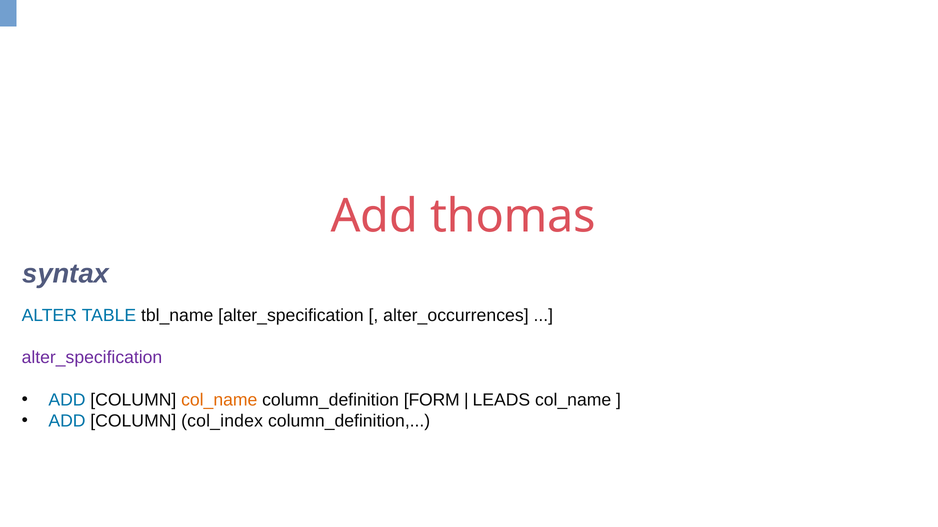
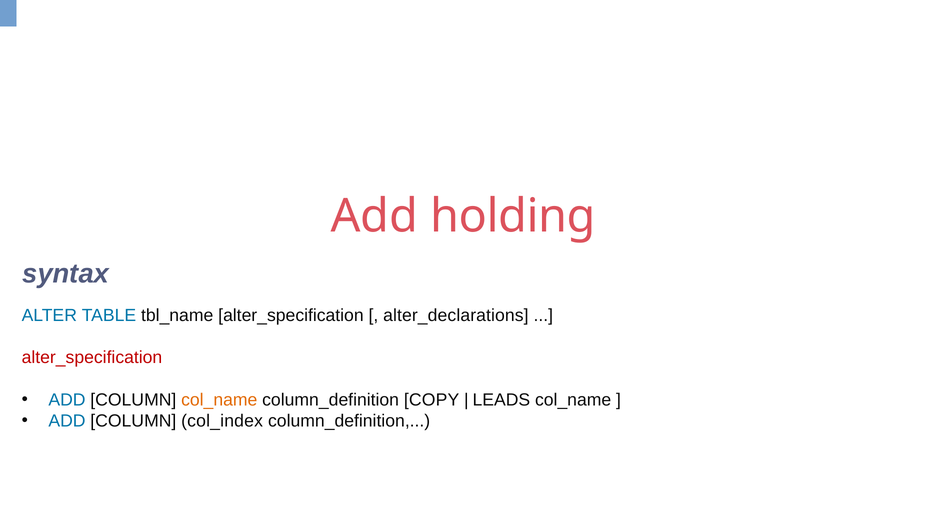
thomas: thomas -> holding (513, 217)
alter_occurrences: alter_occurrences -> alter_declarations (456, 316)
alter_specification colour: purple -> red (92, 358)
FORM: FORM -> COPY (432, 400)
